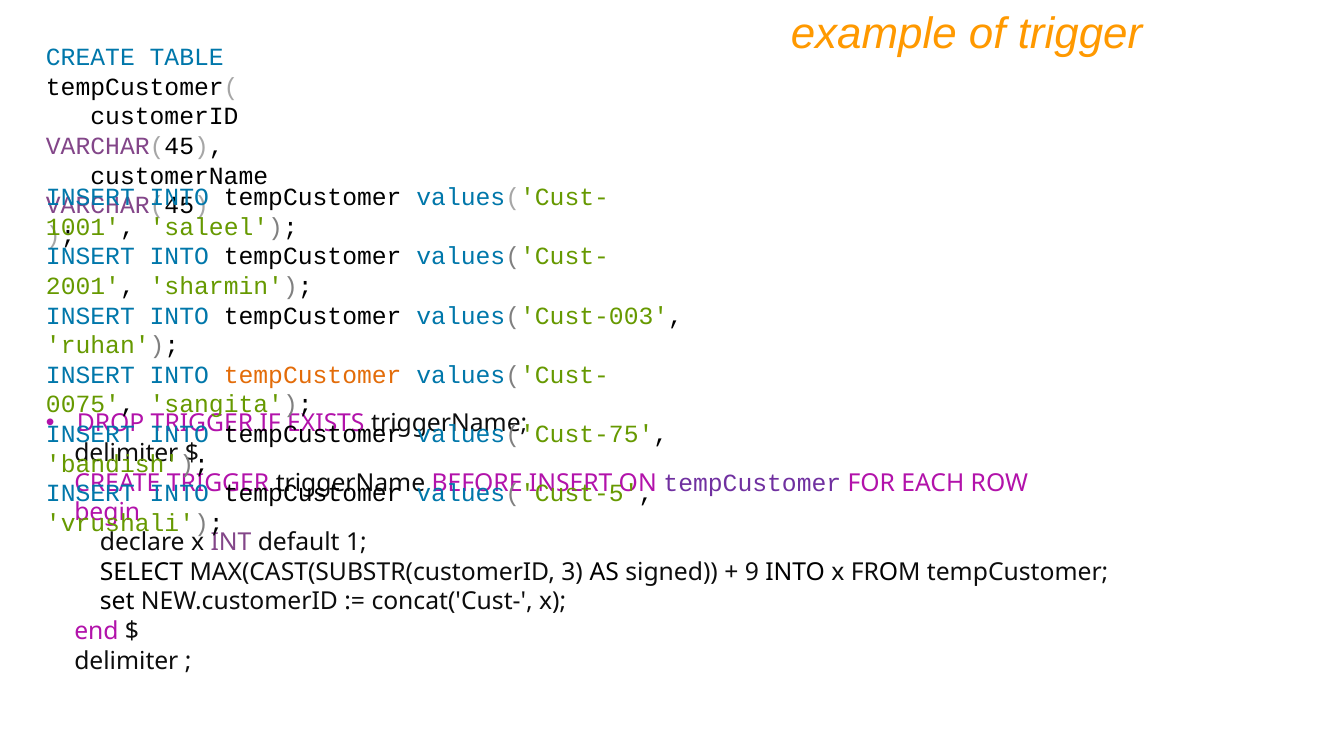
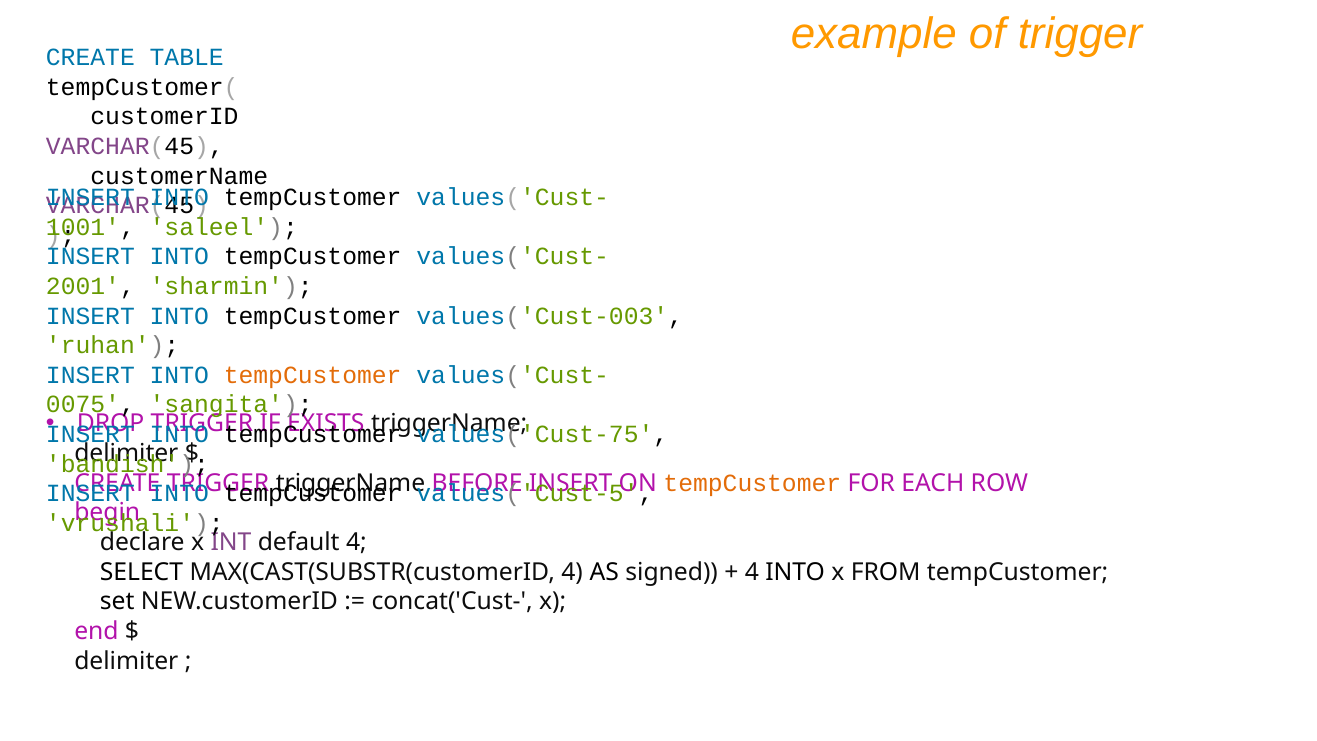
tempCustomer colour: purple -> orange (752, 483)
default 1: 1 -> 4 (356, 542)
MAX(CAST(SUBSTR(customerID 3: 3 -> 4 (572, 572)
9: 9 -> 4 (752, 572)
